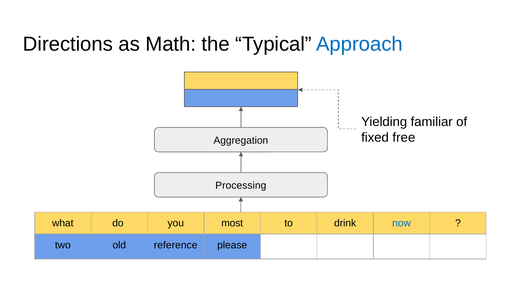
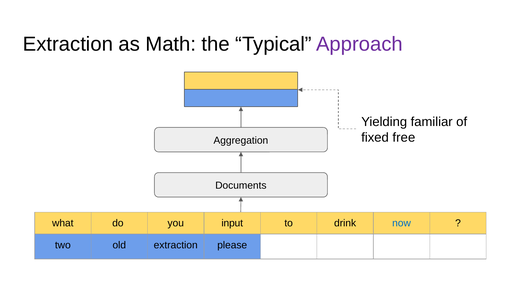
Directions: Directions -> Extraction (68, 44)
Approach colour: blue -> purple (359, 44)
Processing: Processing -> Documents (241, 186)
most: most -> input (232, 223)
old reference: reference -> extraction (176, 245)
